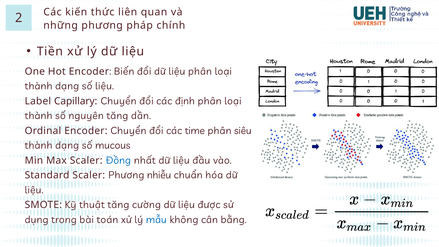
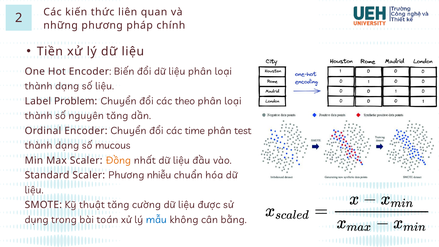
Capillary: Capillary -> Problem (76, 101)
định: định -> theo (185, 101)
siêu: siêu -> test (243, 131)
Đồng colour: blue -> orange (118, 160)
